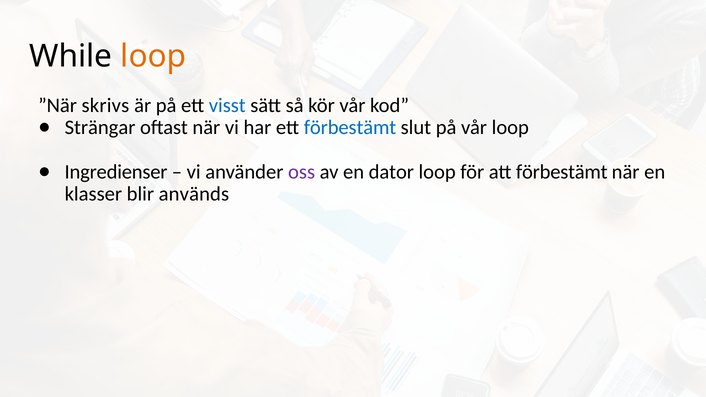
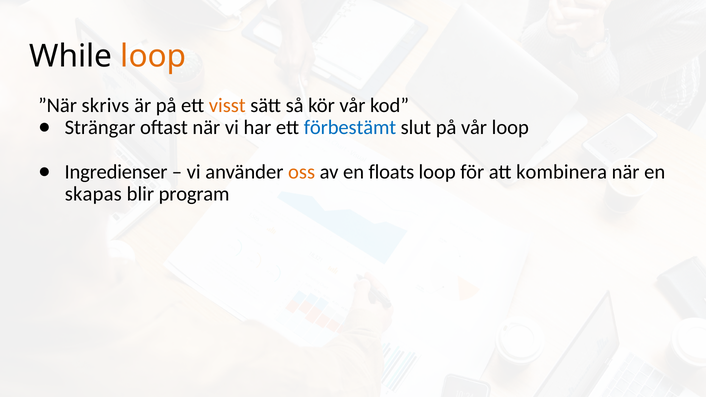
visst colour: blue -> orange (227, 105)
oss colour: purple -> orange (302, 172)
dator: dator -> floats (391, 172)
att förbestämt: förbestämt -> kombinera (562, 172)
klasser: klasser -> skapas (93, 194)
används: används -> program (194, 194)
